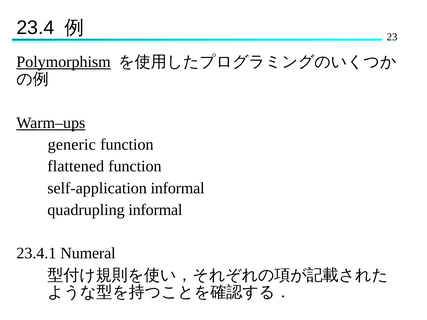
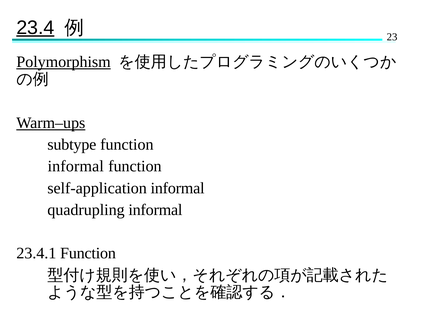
23.4 underline: none -> present (35, 28)
generic: generic -> subtype (72, 145)
flattened: flattened -> informal (76, 166)
23.4.1 Numeral: Numeral -> Function (88, 254)
